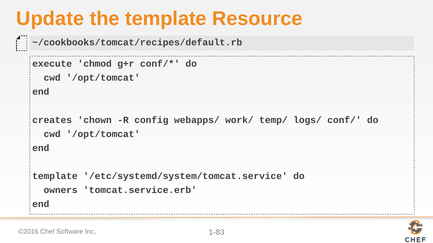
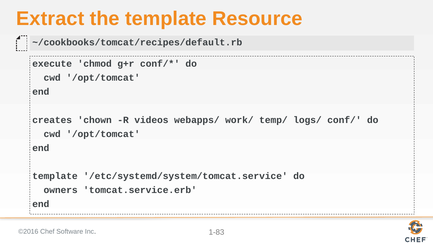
Update: Update -> Extract (50, 19)
config: config -> videos (151, 120)
